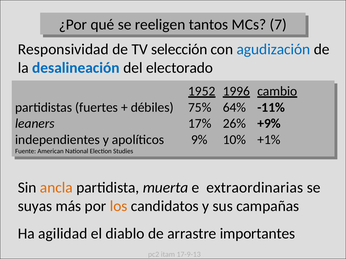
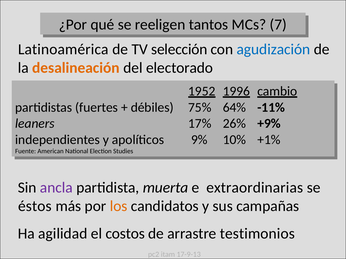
Responsividad: Responsividad -> Latinoamérica (63, 49)
desalineación colour: blue -> orange (76, 68)
ancla colour: orange -> purple (56, 188)
suyas: suyas -> éstos (35, 206)
diablo: diablo -> costos (125, 234)
importantes: importantes -> testimonios (257, 234)
